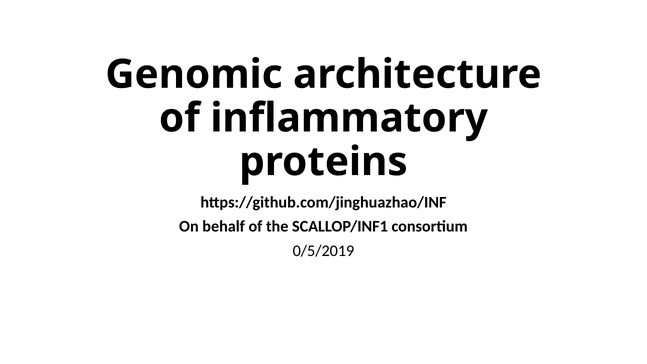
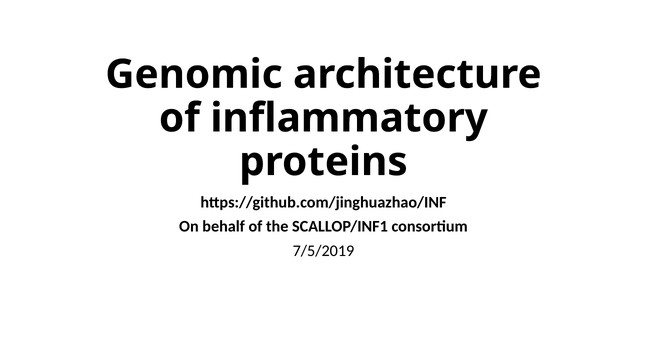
0/5/2019: 0/5/2019 -> 7/5/2019 (323, 251)
